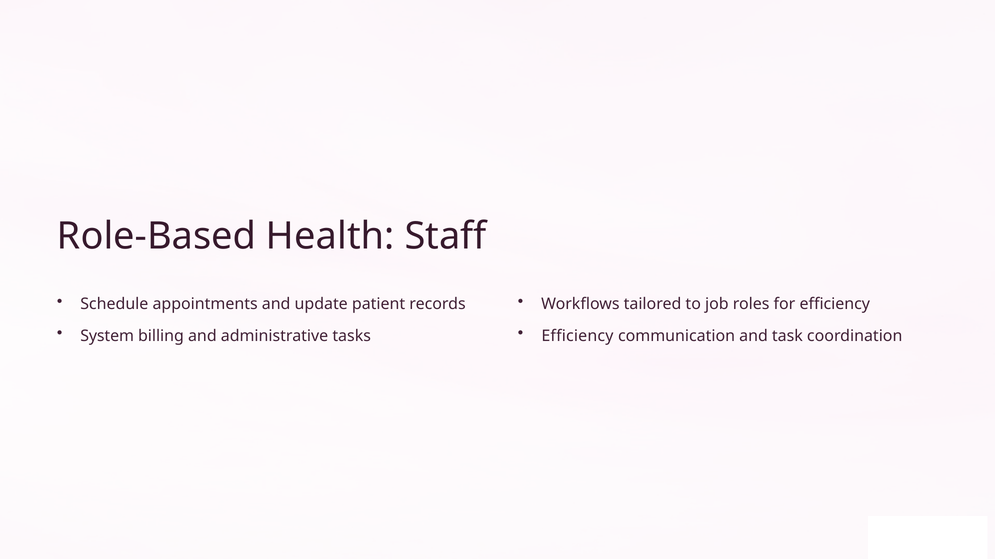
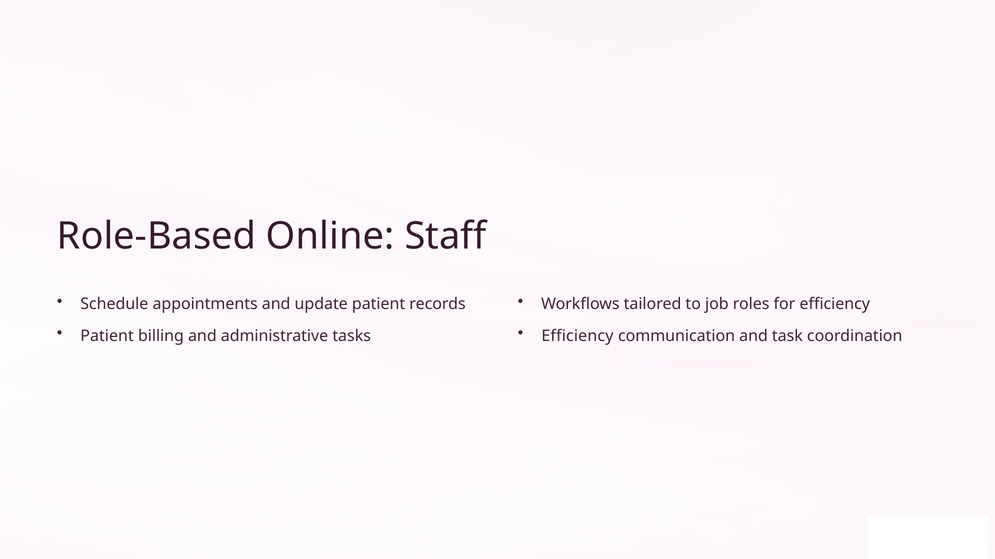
Health: Health -> Online (330, 236)
System: System -> Patient (107, 336)
